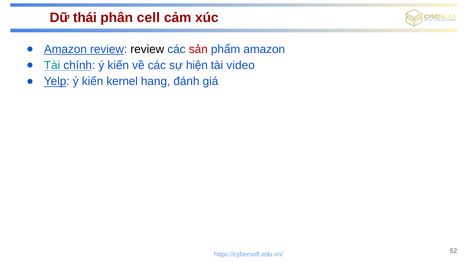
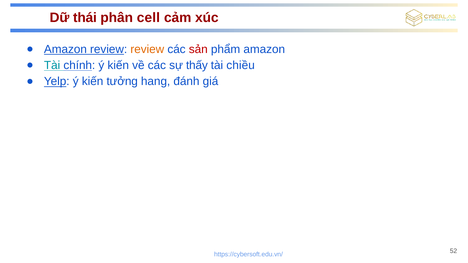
review colour: black -> orange (147, 49)
hiện: hiện -> thấy (197, 65)
video: video -> chiều (241, 65)
kernel: kernel -> tưởng (122, 82)
